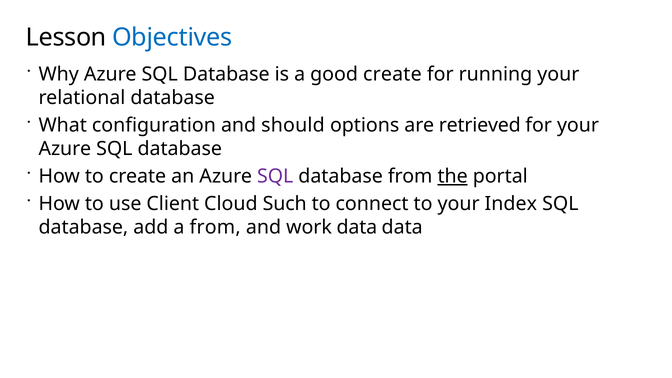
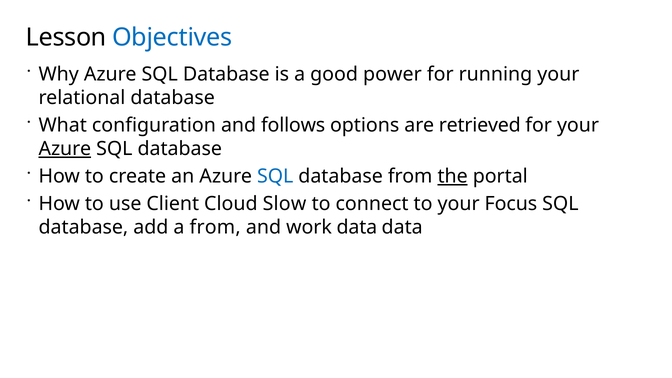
good create: create -> power (392, 74)
should: should -> follows (293, 125)
Azure underline: none -> present (65, 149)
SQL colour: purple -> blue (275, 176)
Such: Such -> Slow (284, 204)
Index: Index -> Focus (511, 204)
